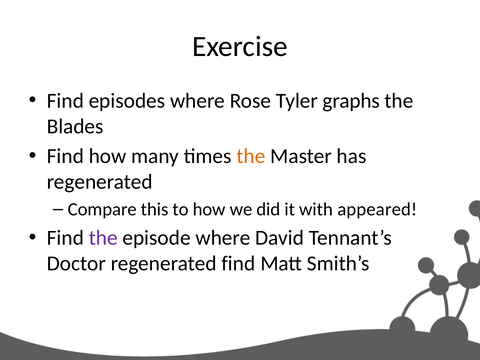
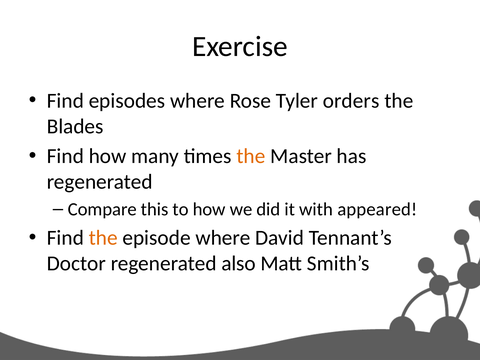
graphs: graphs -> orders (351, 101)
the colour: purple -> orange (103, 238)
regenerated find: find -> also (238, 263)
